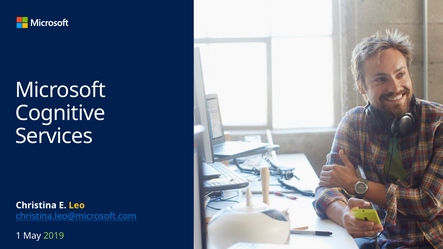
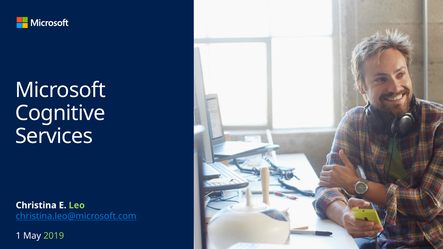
Leo colour: yellow -> light green (77, 205)
